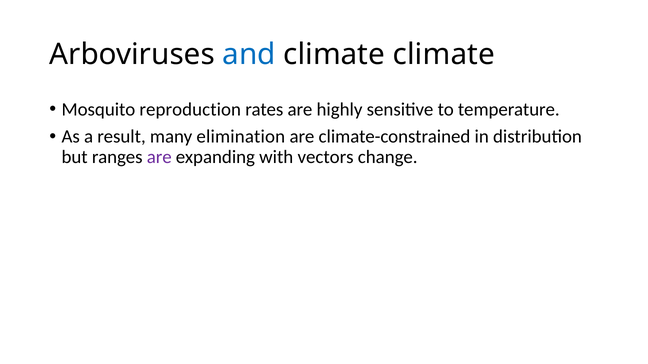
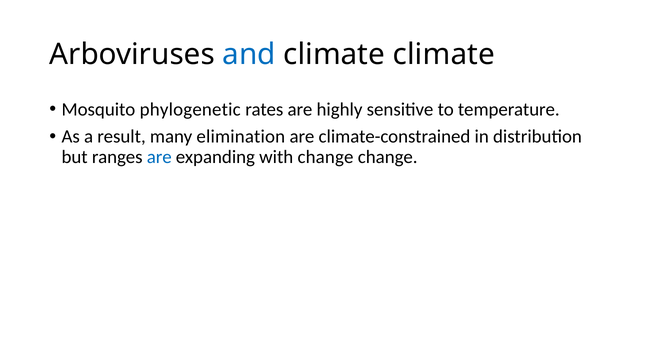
reproduction: reproduction -> phylogenetic (190, 110)
are colour: purple -> blue (159, 157)
with vectors: vectors -> change (325, 157)
